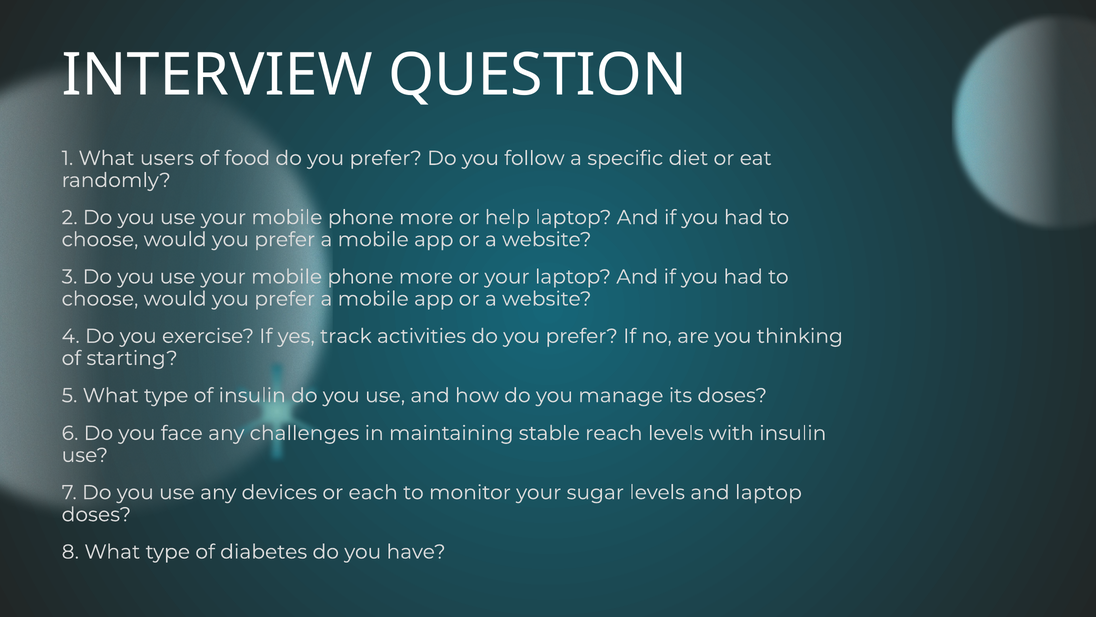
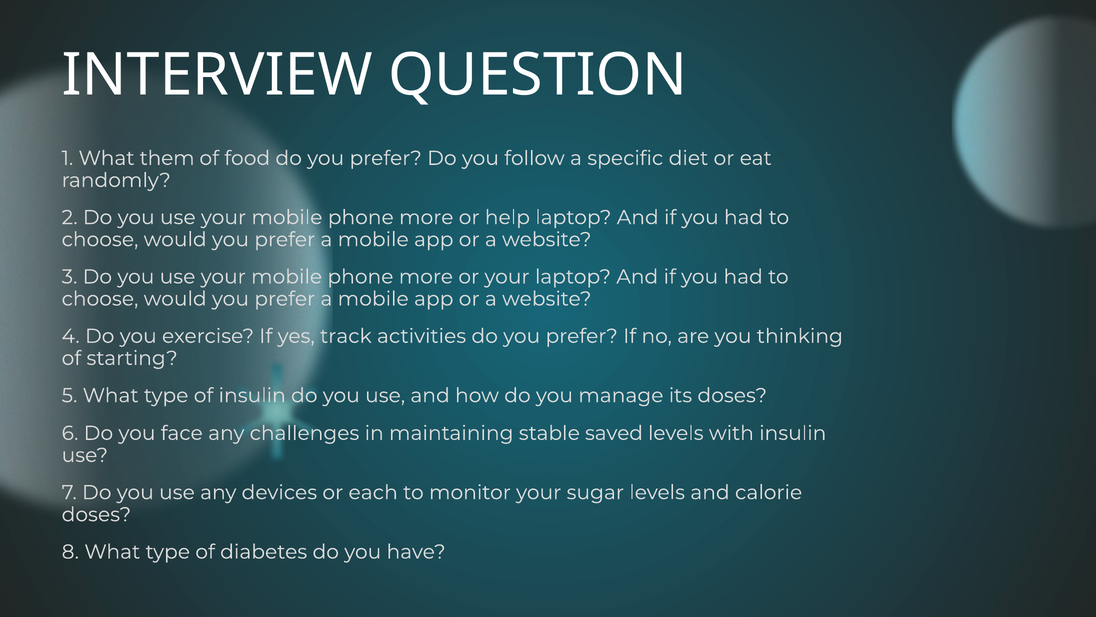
users: users -> them (167, 158)
reach: reach -> saved (614, 433)
and laptop: laptop -> calorie (769, 492)
